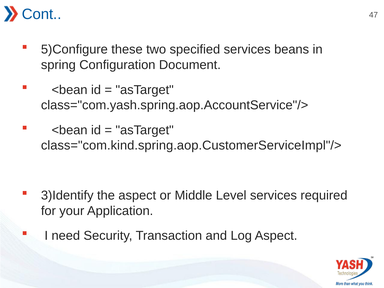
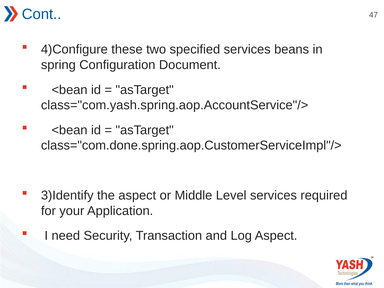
5)Configure: 5)Configure -> 4)Configure (74, 50)
class="com.kind.spring.aop.CustomerServiceImpl"/>: class="com.kind.spring.aop.CustomerServiceImpl"/> -> class="com.done.spring.aop.CustomerServiceImpl"/> (191, 146)
